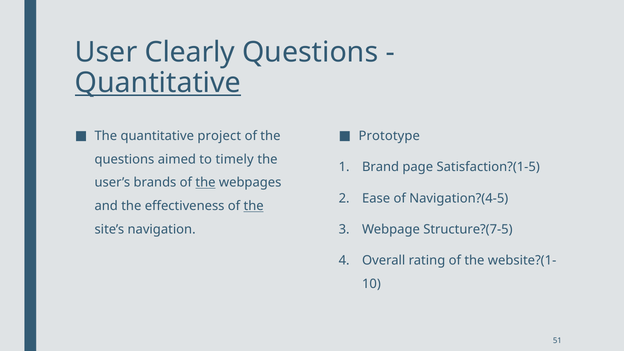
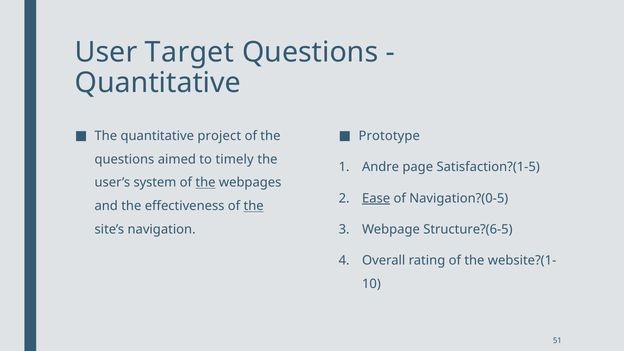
Clearly: Clearly -> Target (190, 52)
Quantitative underline: present -> none (158, 83)
Brand: Brand -> Andre (381, 167)
brands: brands -> system (155, 183)
Ease underline: none -> present (376, 198)
Navigation?(4-5: Navigation?(4-5 -> Navigation?(0-5 (459, 198)
Structure?(7-5: Structure?(7-5 -> Structure?(6-5 (468, 229)
